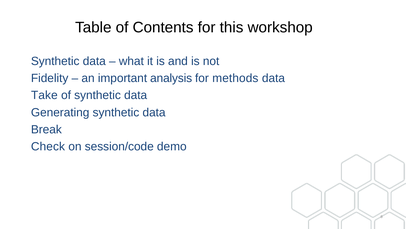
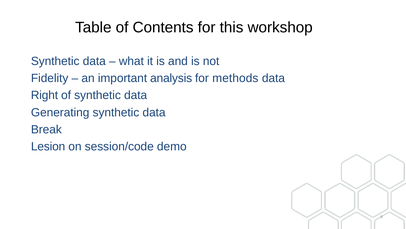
Take: Take -> Right (44, 95)
Check: Check -> Lesion (48, 146)
